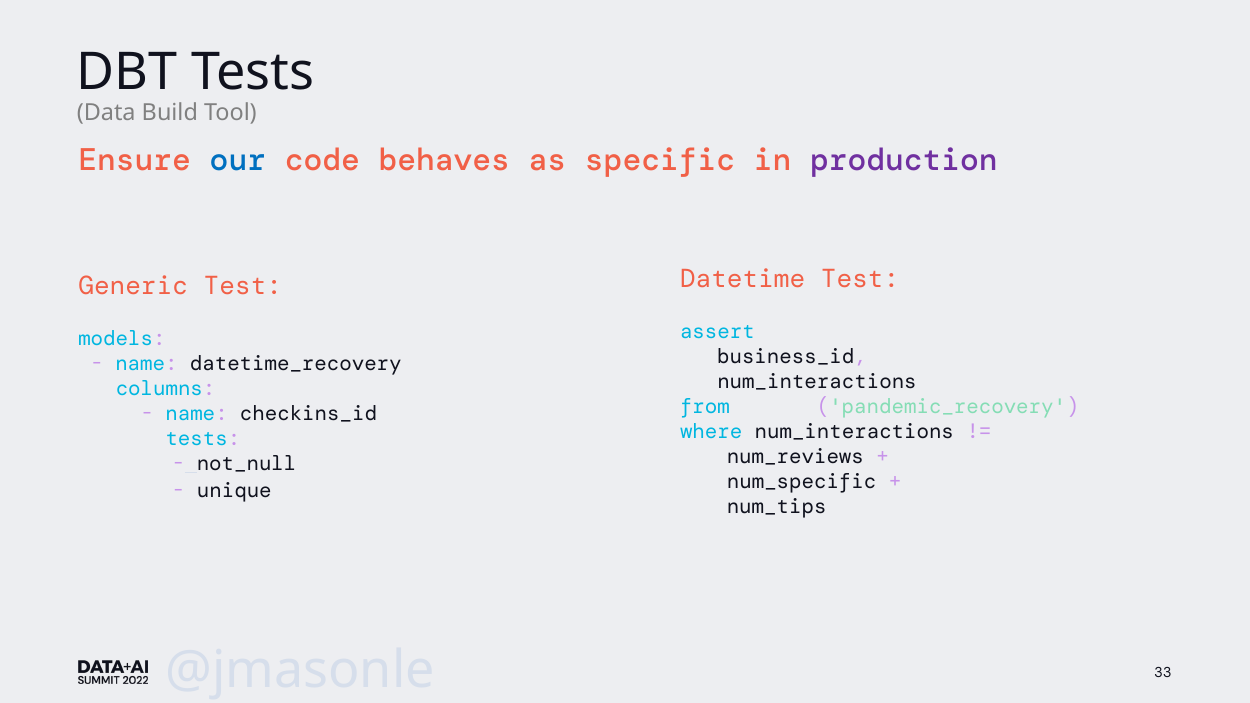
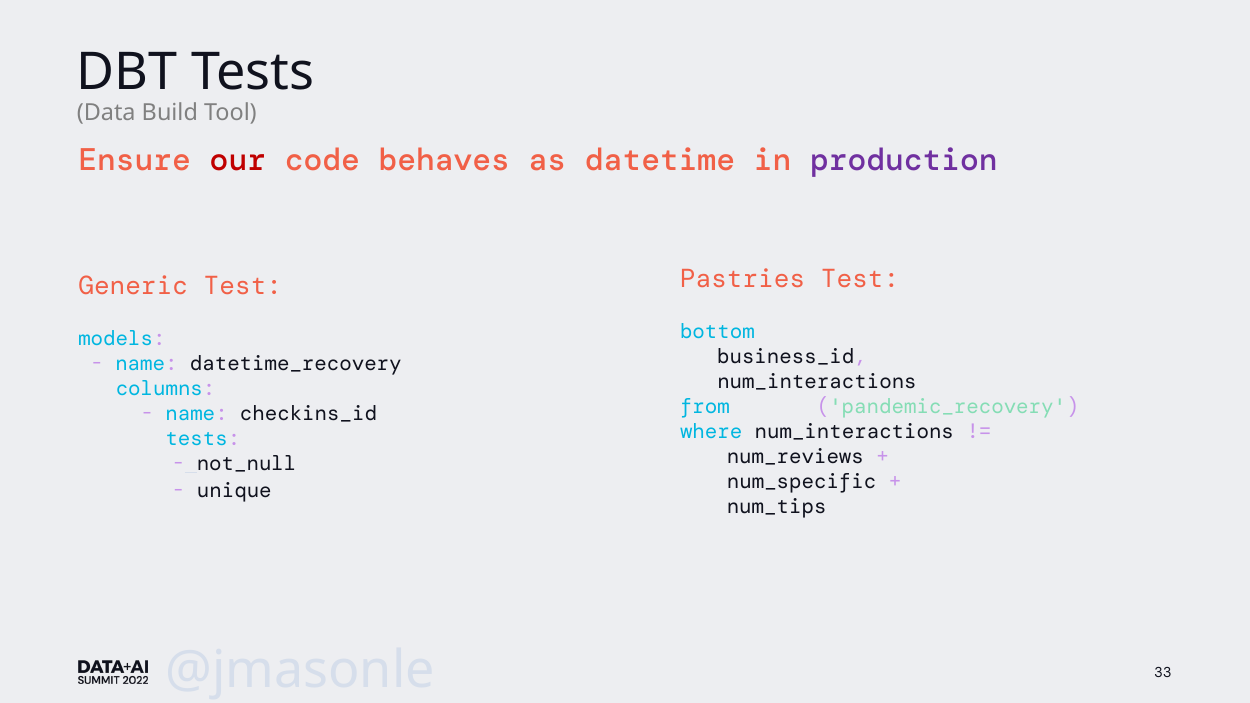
our colour: blue -> red (238, 161)
specific: specific -> datetime (660, 161)
Datetime: Datetime -> Pastries (743, 279)
assert: assert -> bottom (717, 332)
